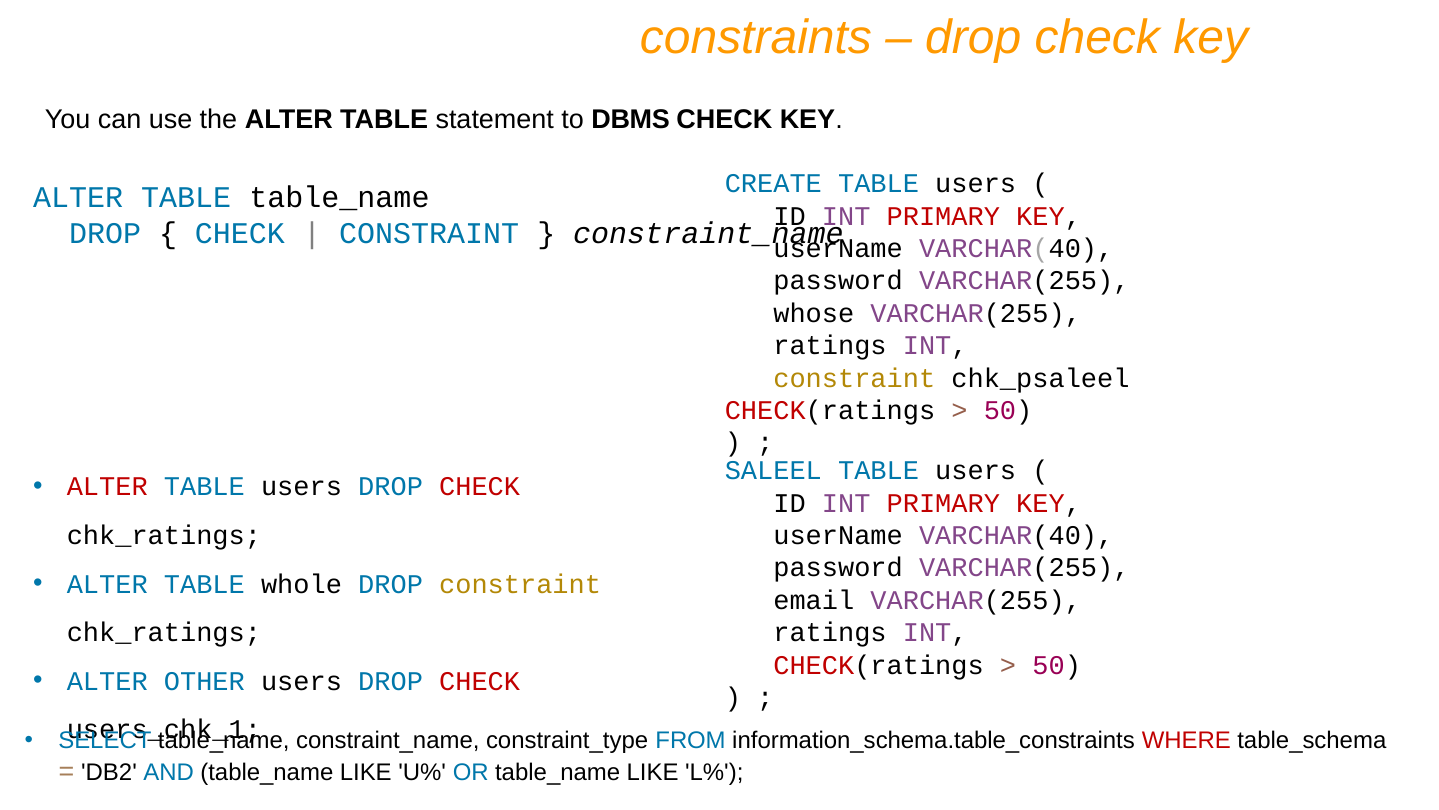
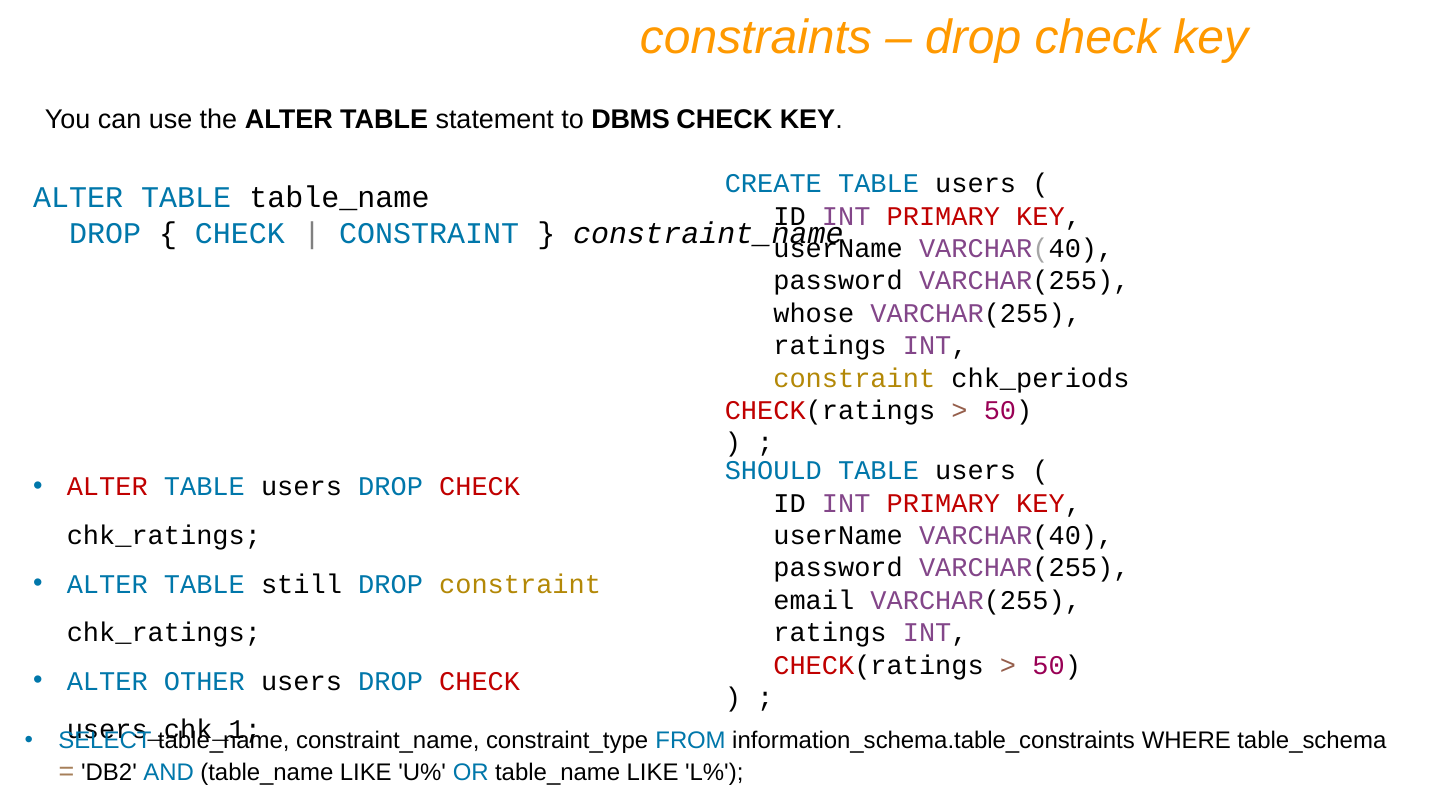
chk_psaleel: chk_psaleel -> chk_periods (1040, 378)
SALEEL: SALEEL -> SHOULD (773, 471)
whole: whole -> still (302, 584)
WHERE colour: red -> black (1186, 741)
